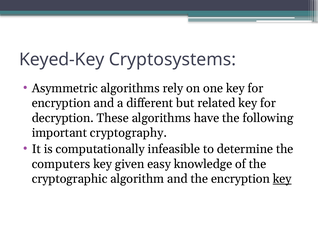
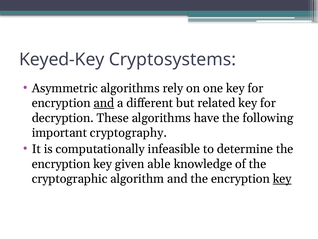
and underline: none -> present (104, 103)
computers: computers -> encryption (61, 164)
easy: easy -> able (159, 164)
